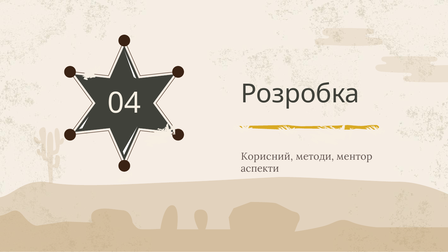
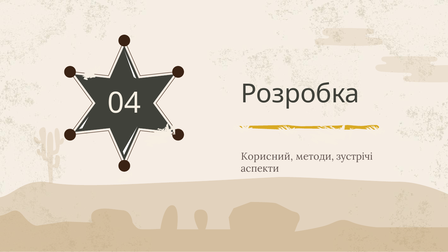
ментор: ментор -> зустрічі (355, 156)
